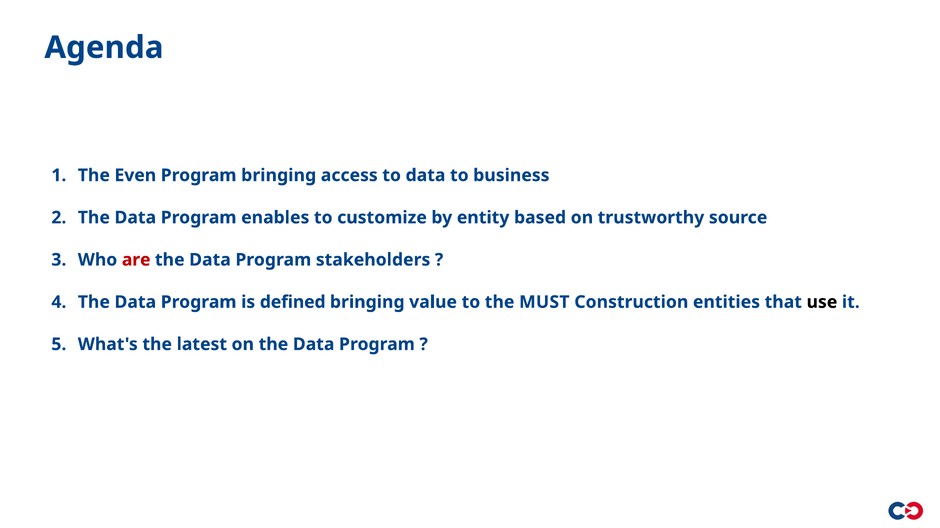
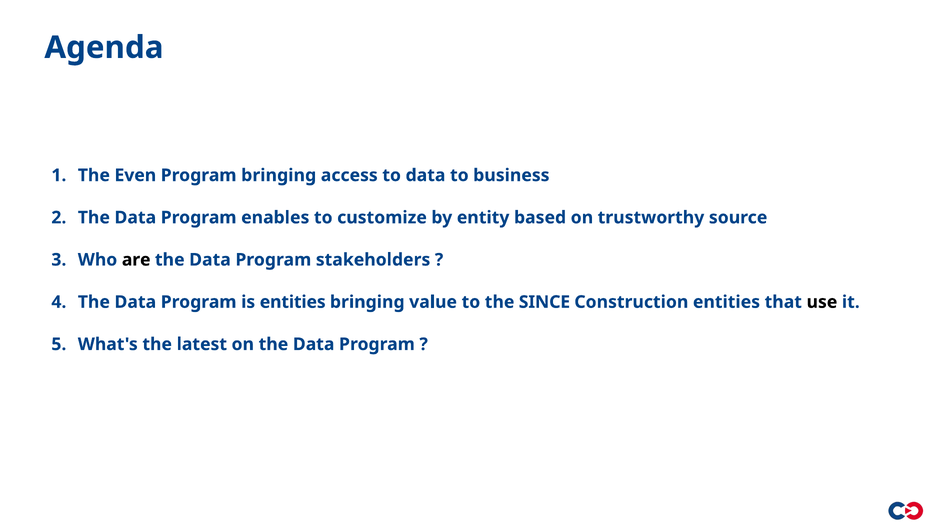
are colour: red -> black (136, 260)
is defined: defined -> entities (293, 302)
MUST: MUST -> SINCE (544, 302)
